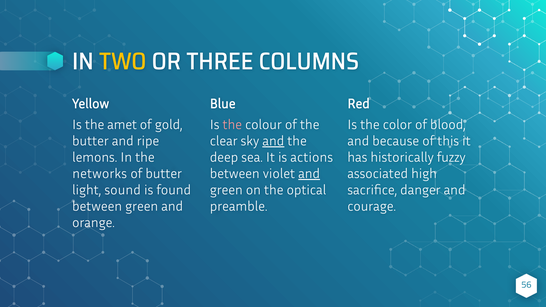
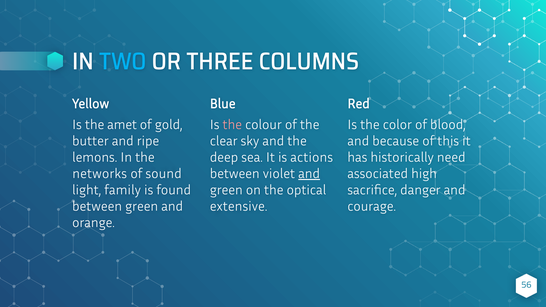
TWO colour: yellow -> light blue (123, 61)
and underline: present -> none (273, 141)
fuzzy: fuzzy -> need (451, 157)
of butter: butter -> sound (164, 174)
sound: sound -> family (123, 190)
preamble: preamble -> extensive (239, 206)
